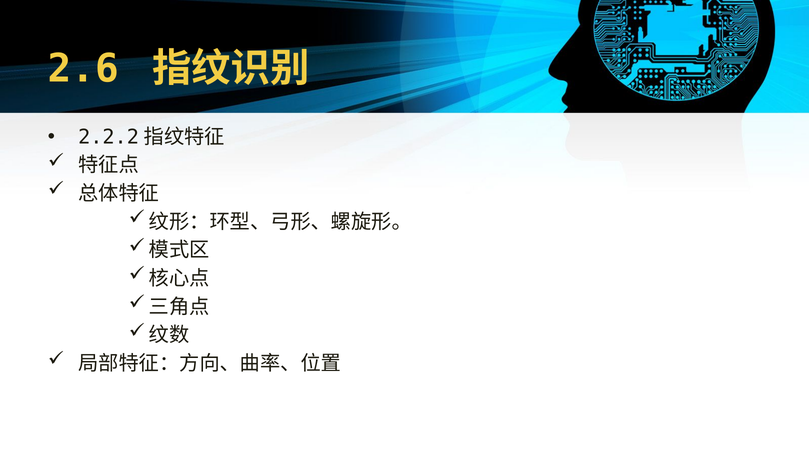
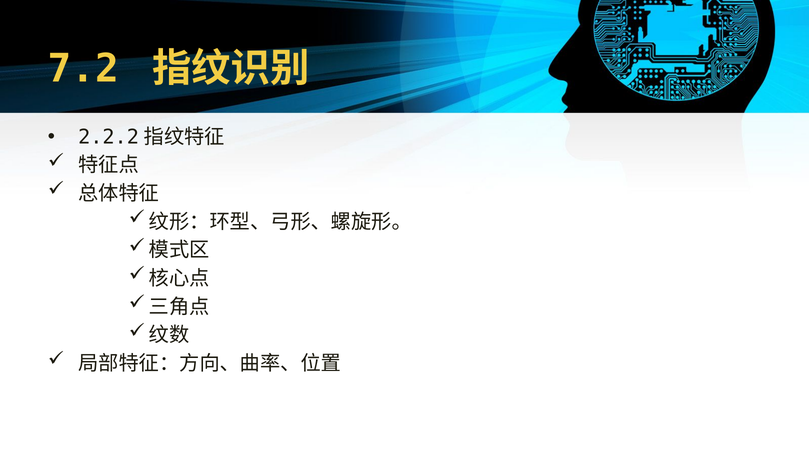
2.6: 2.6 -> 7.2 (83, 69)
